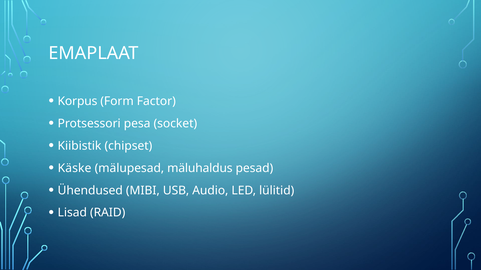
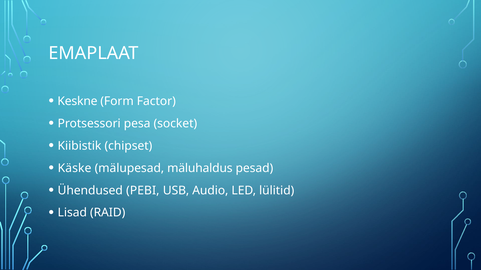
Korpus: Korpus -> Keskne (78, 101)
MIBI: MIBI -> PEBI (143, 191)
